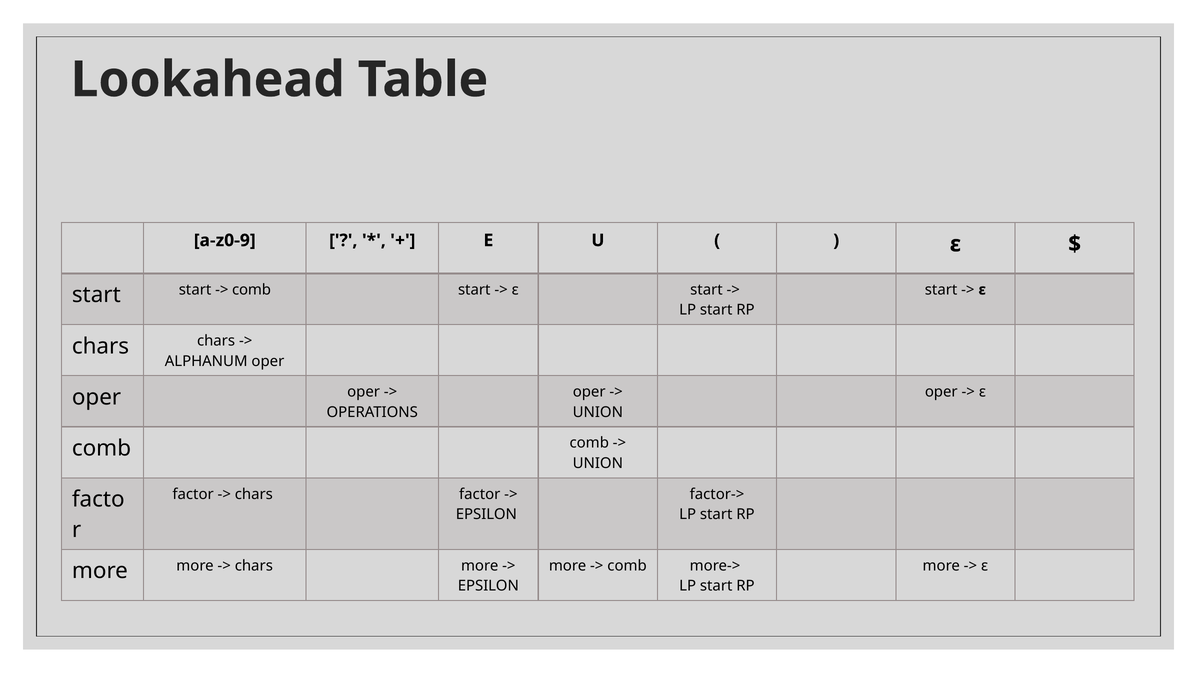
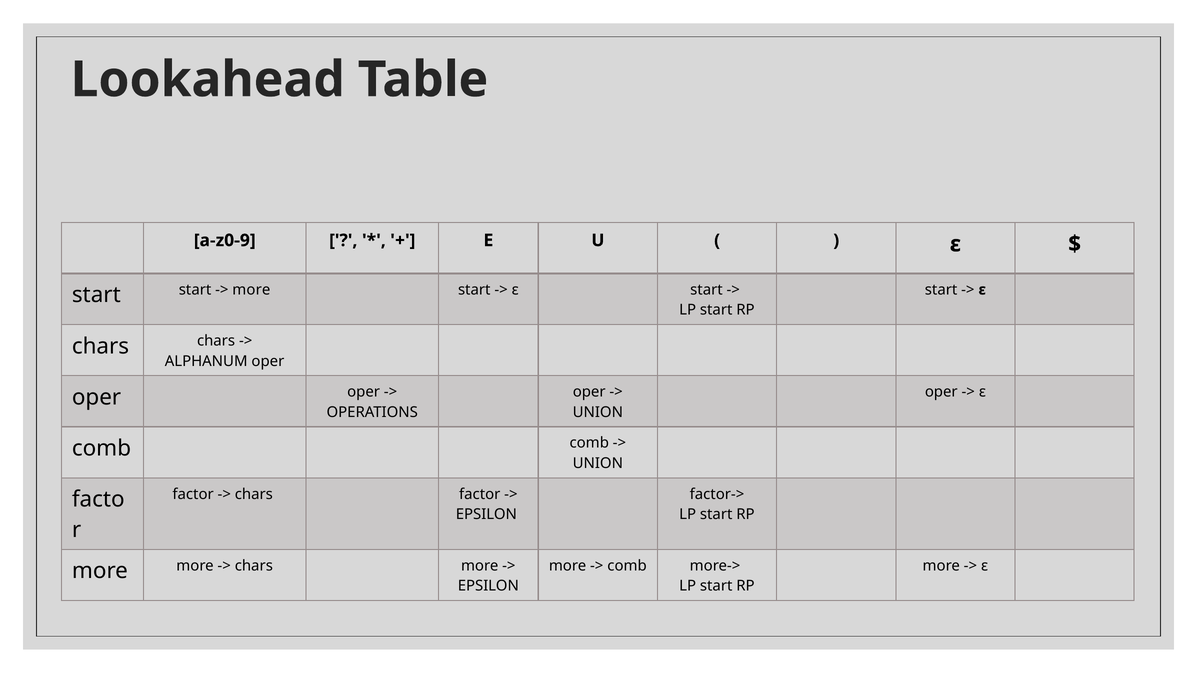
comb: comb -> more (251, 290)
